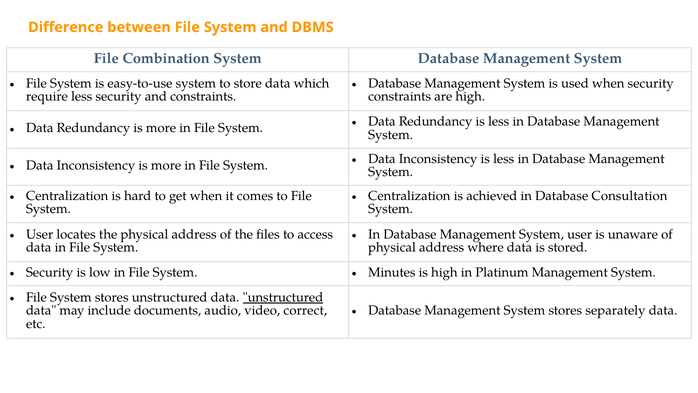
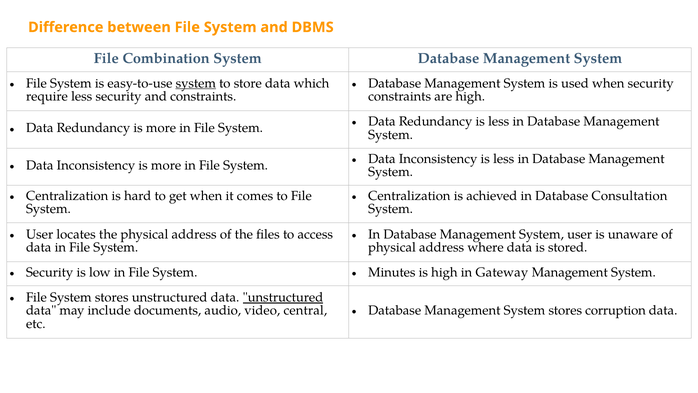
system underline: none -> present (196, 83)
Platinum: Platinum -> Gateway (502, 272)
separately: separately -> corruption (616, 310)
correct: correct -> central (305, 310)
